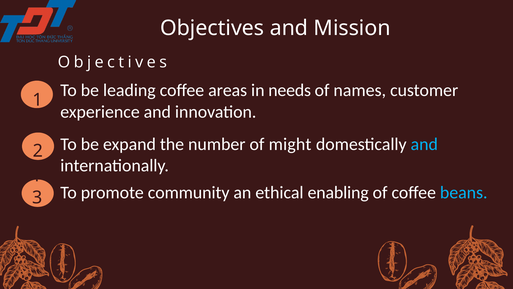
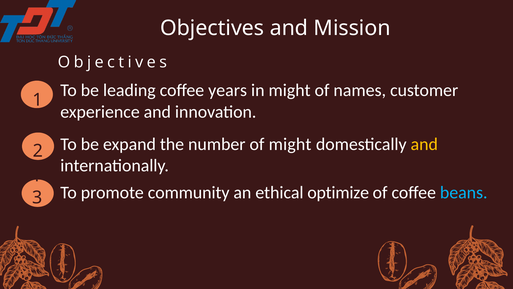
areas: areas -> years (228, 90)
in needs: needs -> might (290, 90)
and colour: light blue -> yellow (424, 144)
enabling: enabling -> optimize (338, 192)
